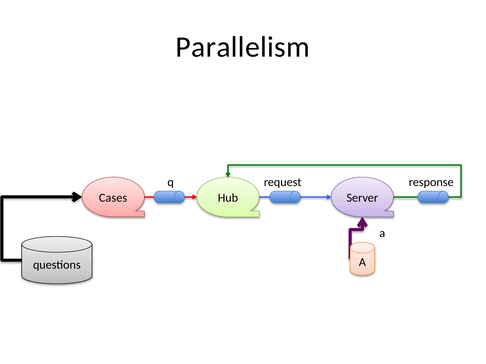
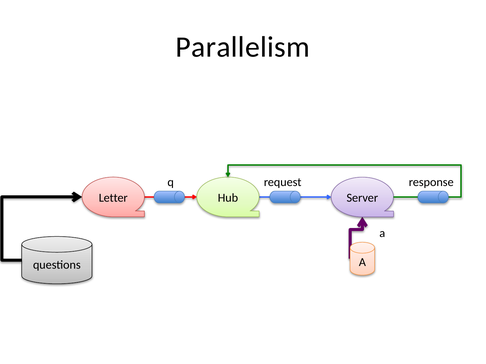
Cases: Cases -> Letter (113, 198)
